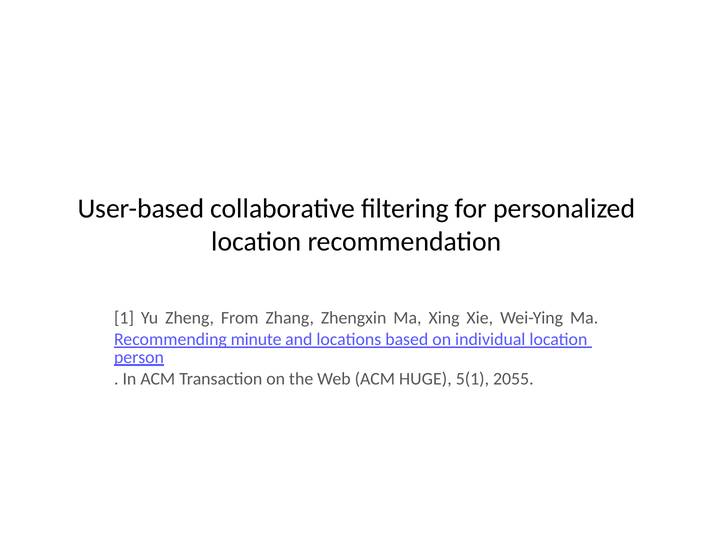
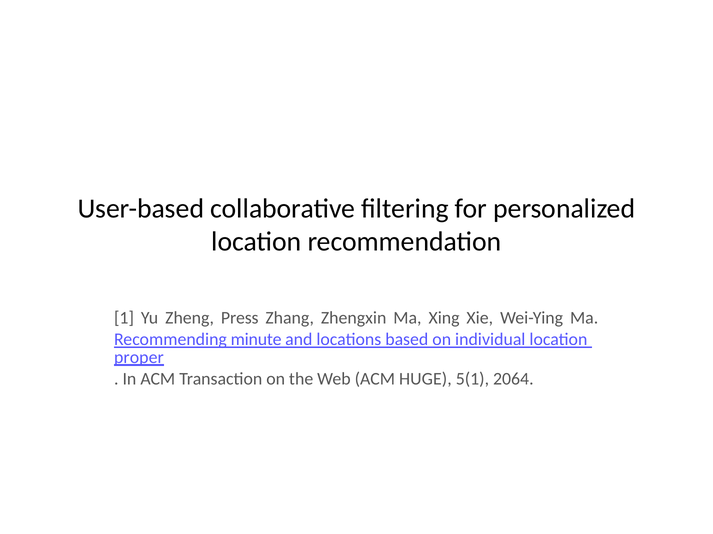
From: From -> Press (240, 319)
person: person -> proper (139, 358)
2055: 2055 -> 2064 (513, 380)
